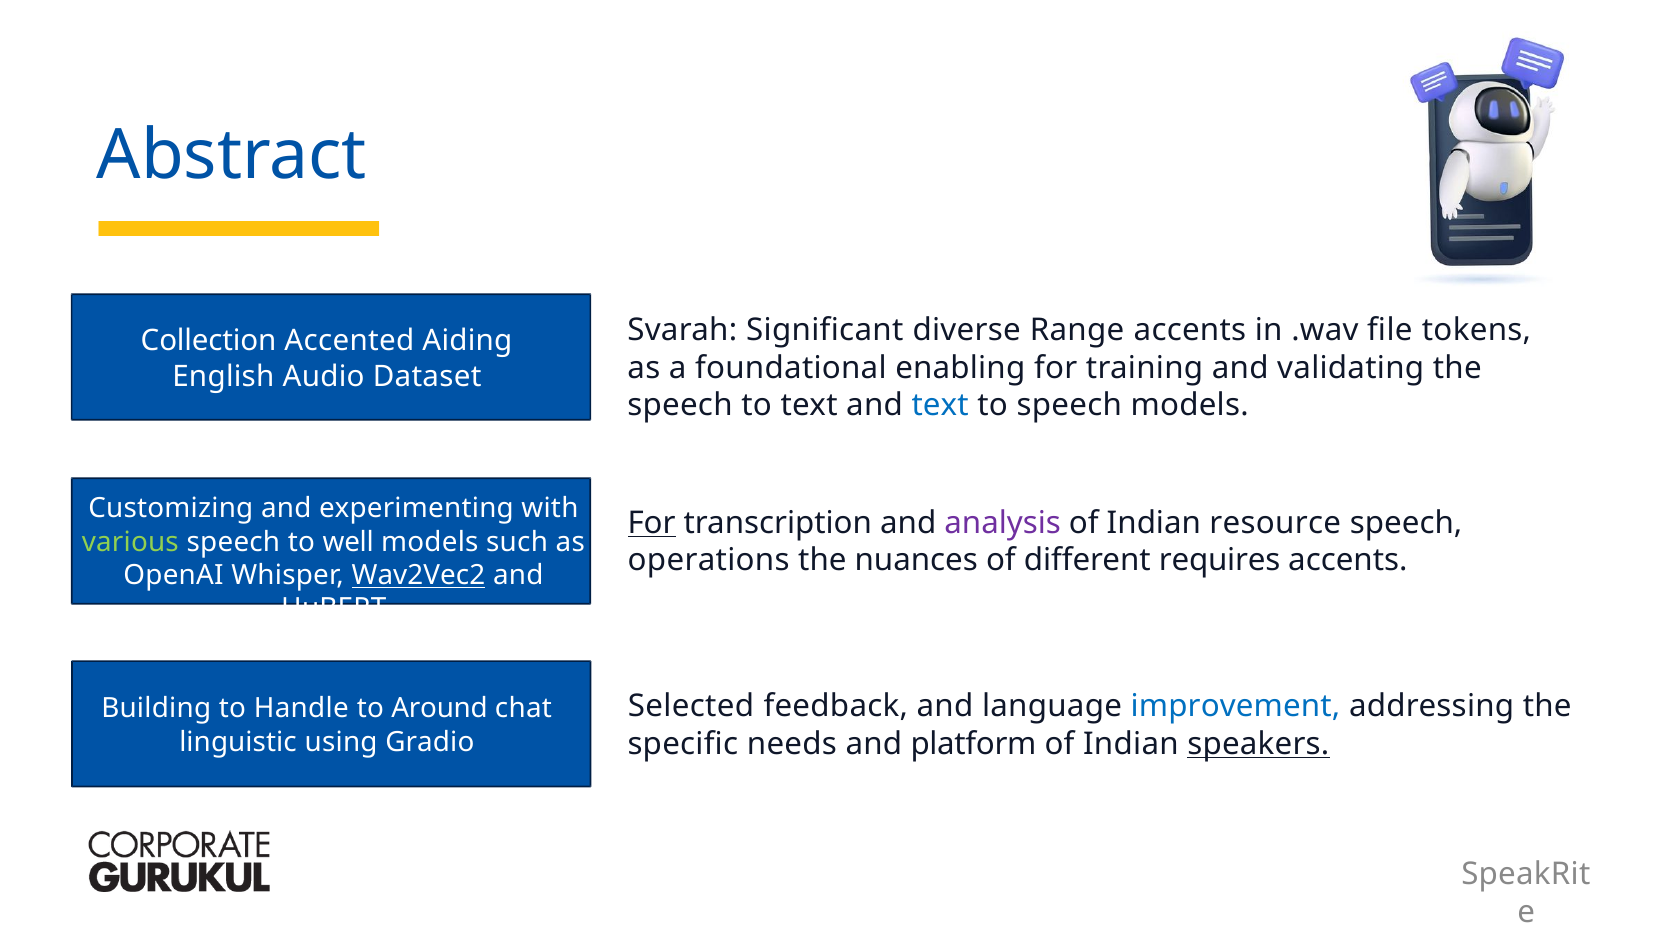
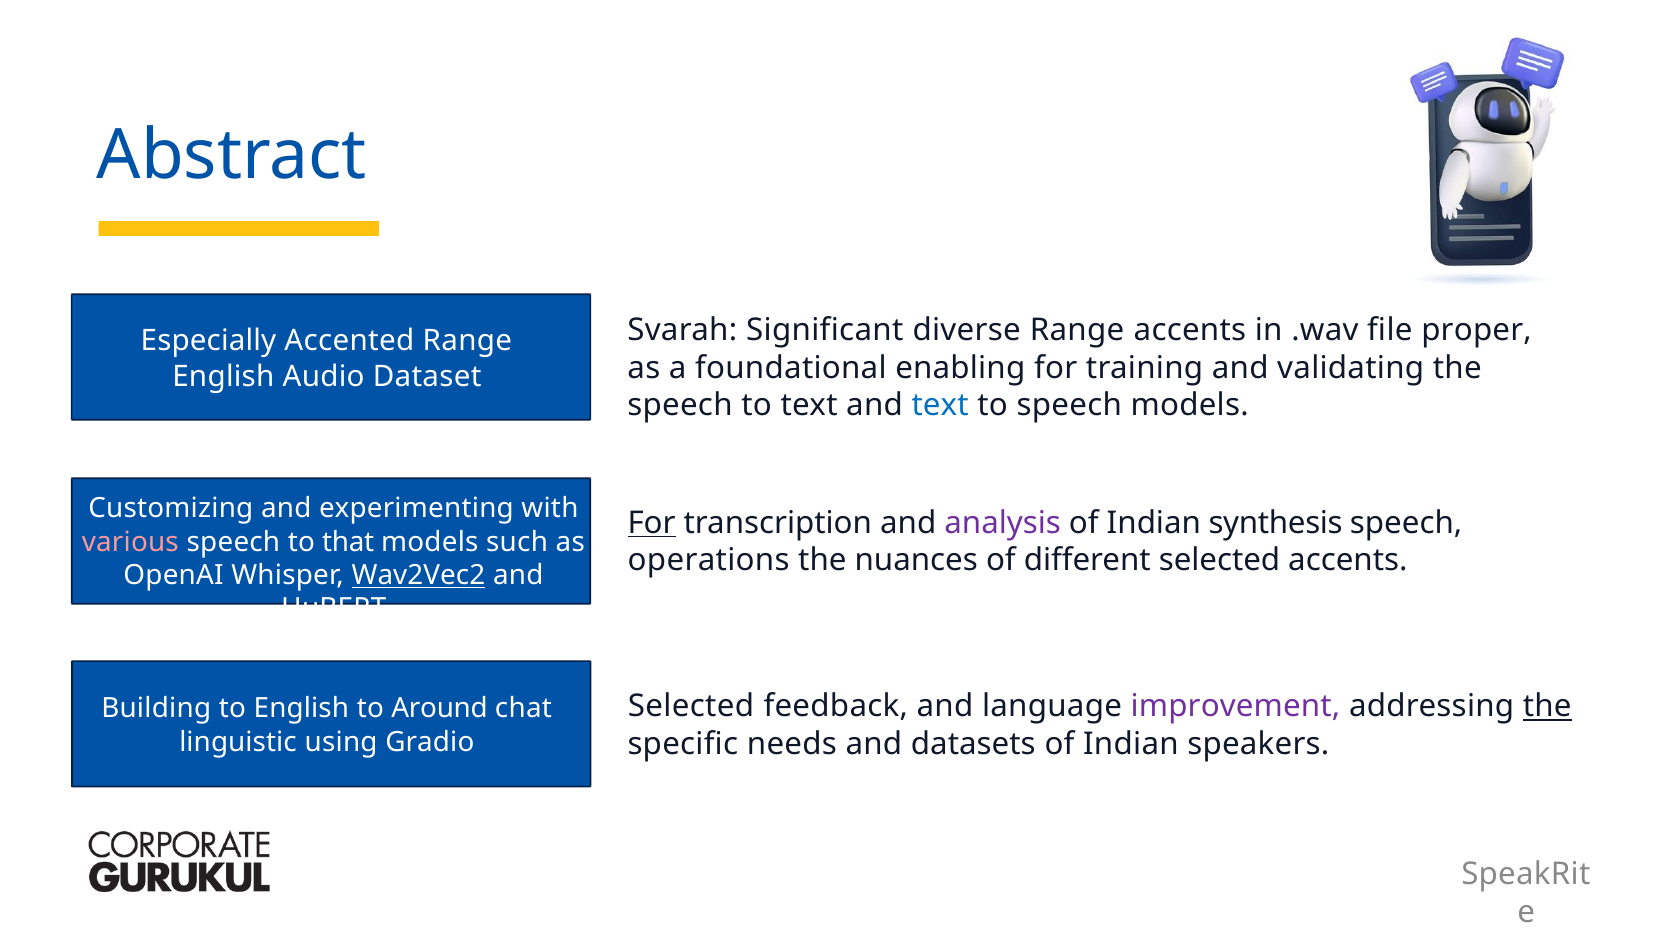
tokens: tokens -> proper (1477, 330)
Collection: Collection -> Especially (208, 341)
Accented Aiding: Aiding -> Range (467, 341)
resource: resource -> synthesis (1276, 523)
various colour: light green -> pink (130, 542)
well: well -> that (348, 542)
different requires: requires -> selected (1220, 561)
improvement colour: blue -> purple (1235, 706)
the underline: none -> present (1547, 706)
to Handle: Handle -> English (301, 708)
platform: platform -> datasets (973, 744)
speakers underline: present -> none (1258, 744)
